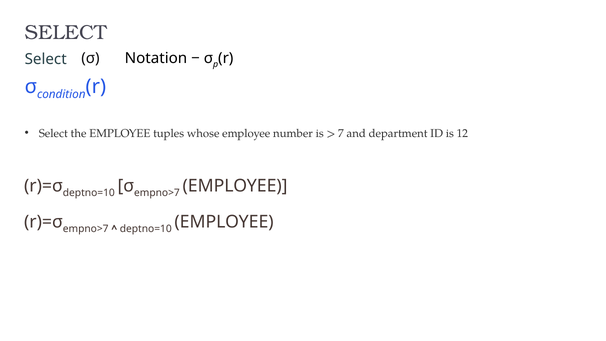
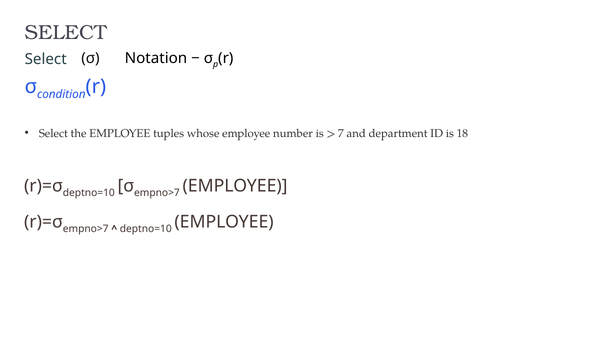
12: 12 -> 18 (462, 133)
